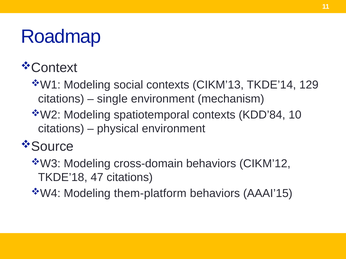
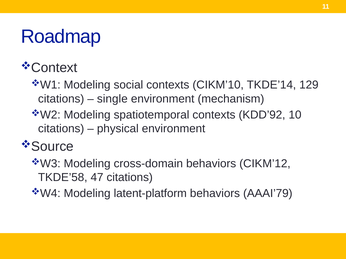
CIKM’13: CIKM’13 -> CIKM’10 (218, 85)
KDD’84: KDD’84 -> KDD’92 (262, 115)
TKDE’18: TKDE’18 -> TKDE’58 (63, 178)
them-platform: them-platform -> latent-platform (150, 194)
AAAI’15: AAAI’15 -> AAAI’79 (268, 194)
